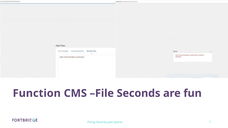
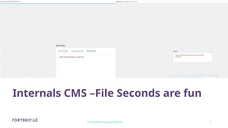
Function: Function -> Internals (37, 93)
